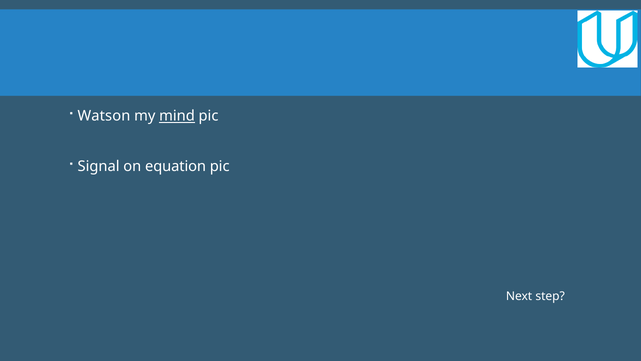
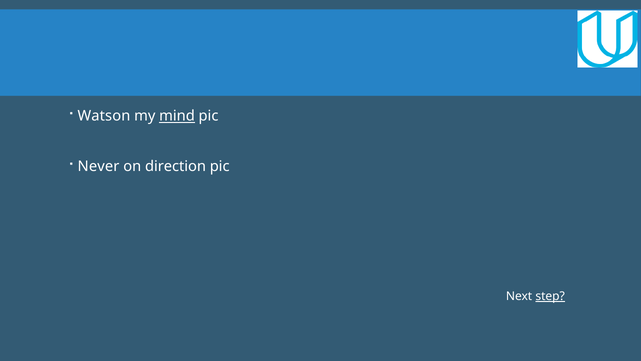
Signal: Signal -> Never (99, 166)
equation: equation -> direction (176, 166)
step underline: none -> present (550, 296)
